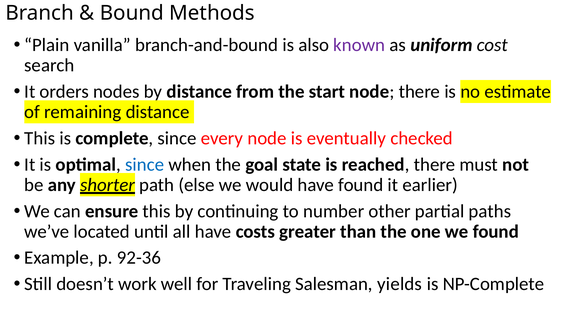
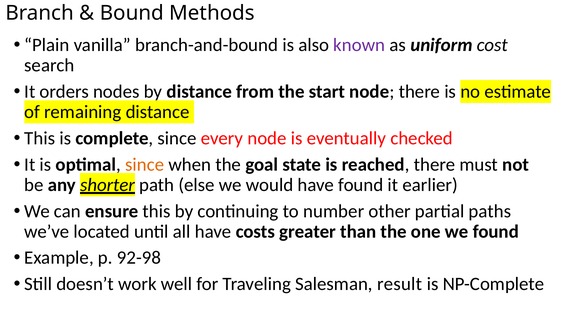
since colour: blue -> orange (145, 165)
92-36: 92-36 -> 92-98 (139, 258)
yields: yields -> result (400, 284)
